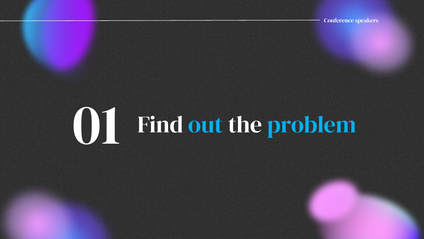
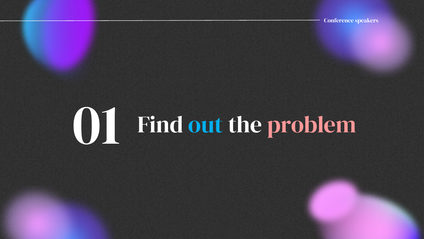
problem colour: light blue -> pink (312, 124)
